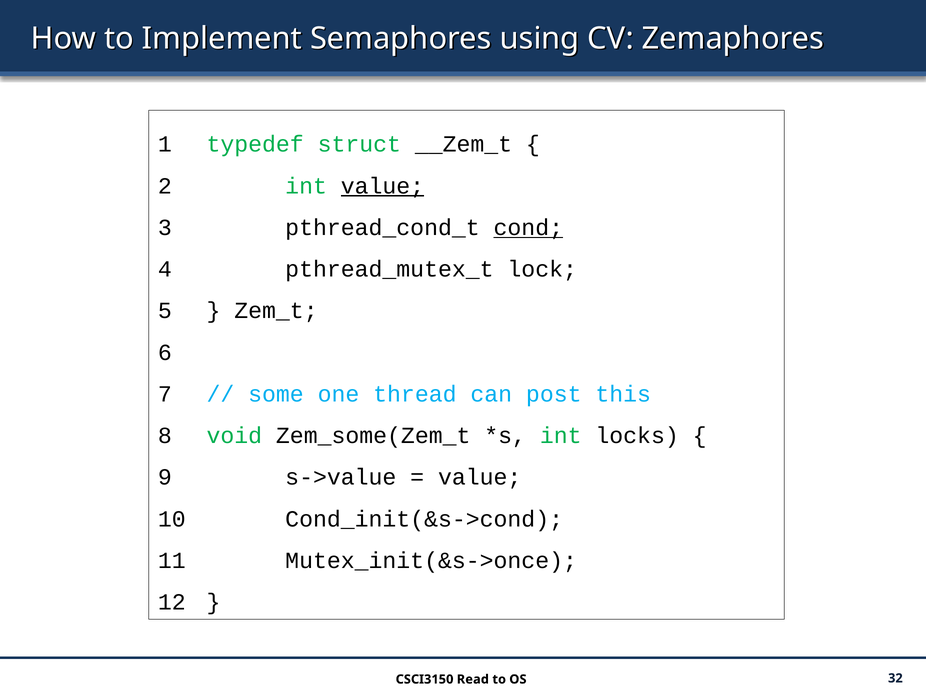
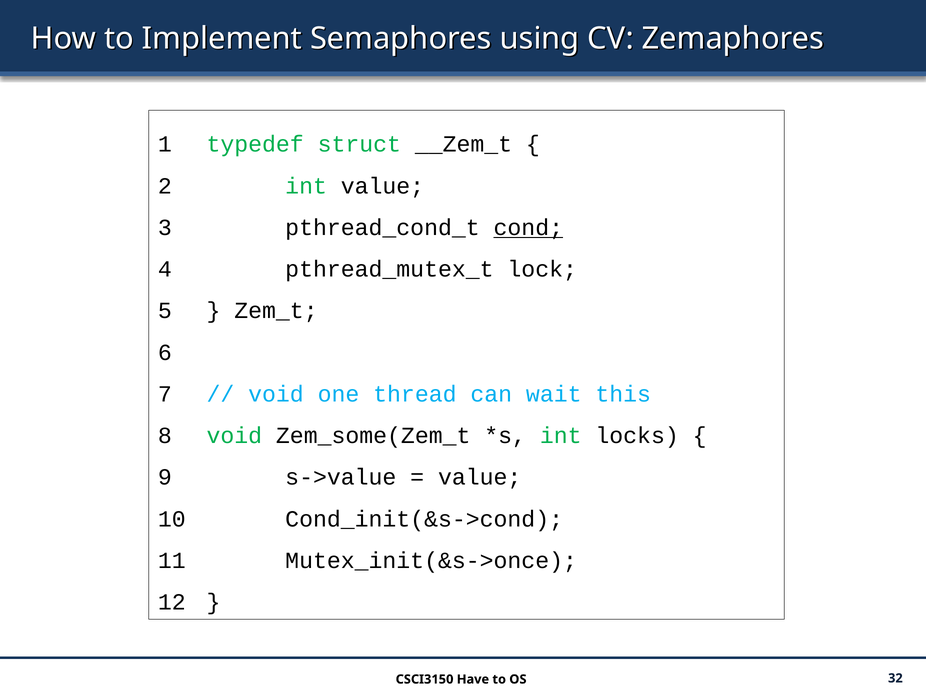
value underline: present -> none (382, 186)
some: some -> void (276, 394)
post: post -> wait (554, 394)
Read: Read -> Have (473, 680)
